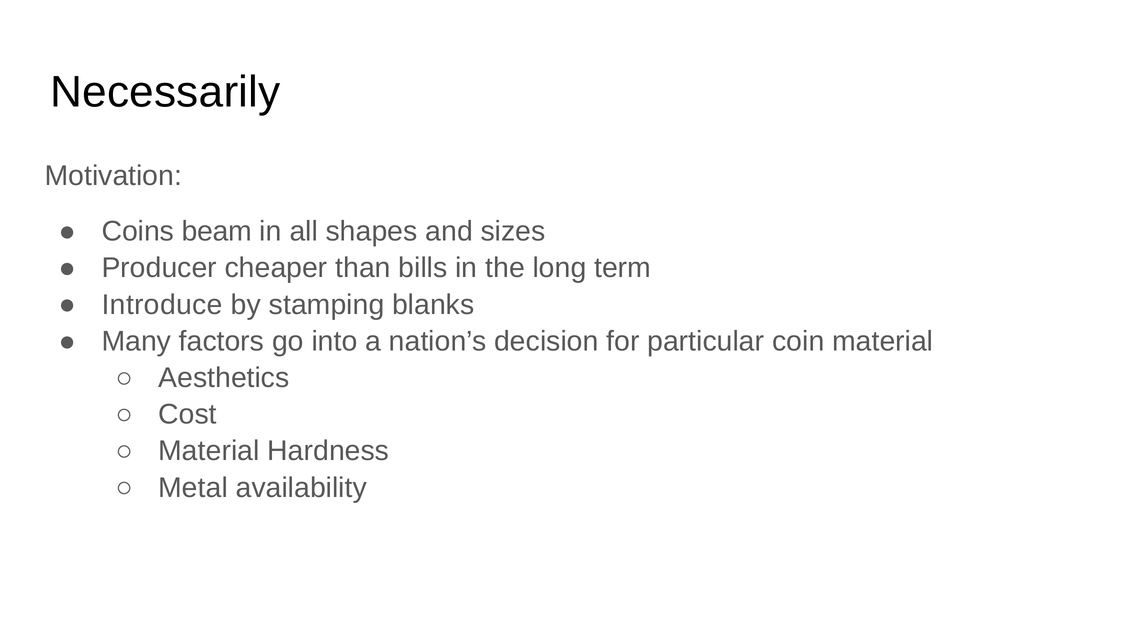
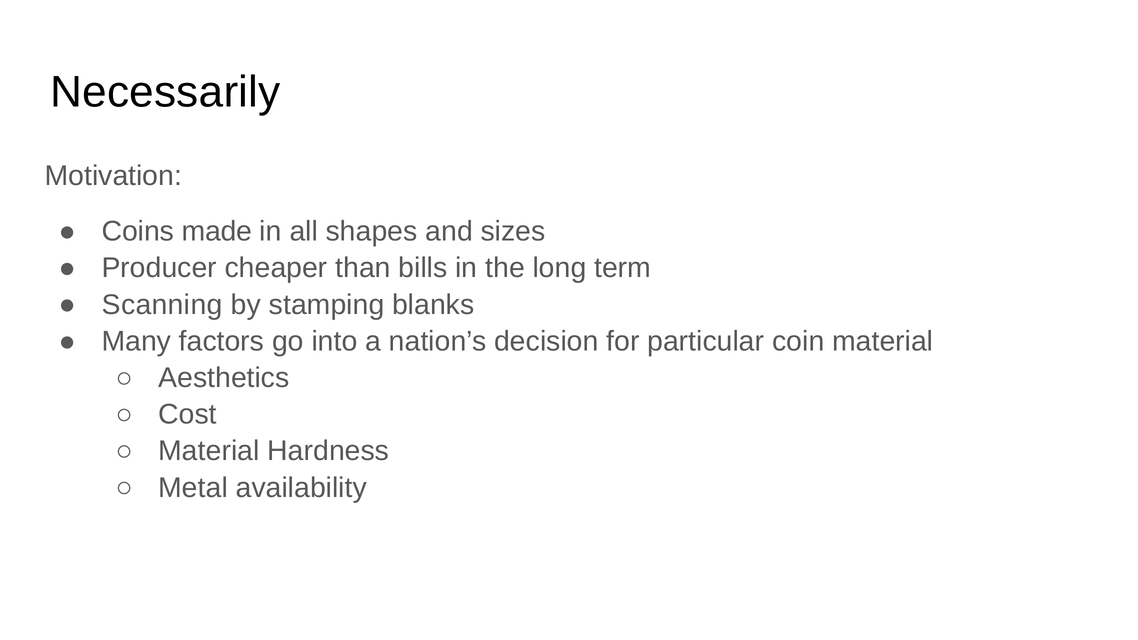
beam: beam -> made (217, 232)
Introduce: Introduce -> Scanning (162, 305)
